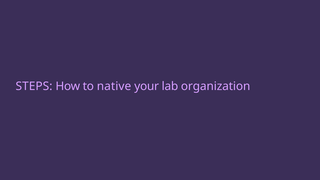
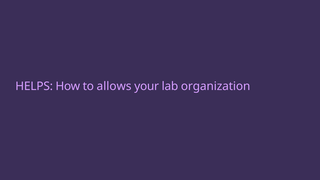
STEPS: STEPS -> HELPS (34, 86)
native: native -> allows (114, 86)
